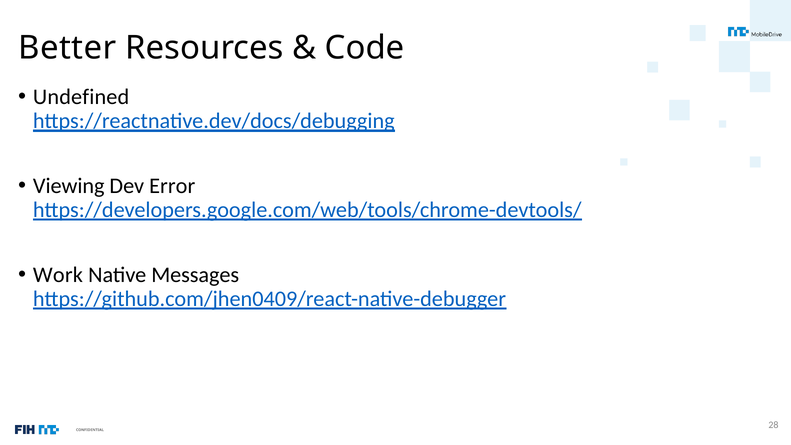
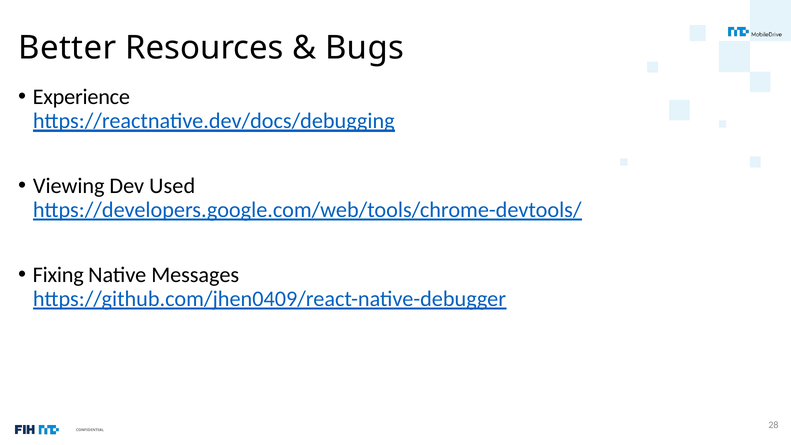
Code: Code -> Bugs (365, 48)
Undefined: Undefined -> Experience (81, 97)
Error: Error -> Used (172, 186)
Work: Work -> Fixing (58, 275)
